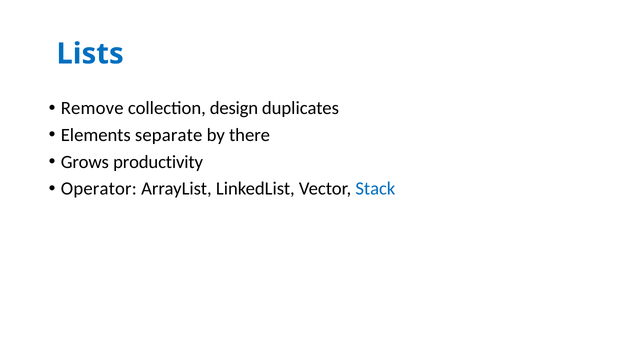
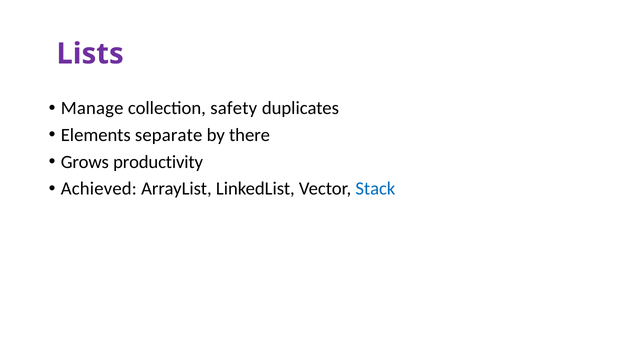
Lists colour: blue -> purple (90, 54)
Remove: Remove -> Manage (92, 108)
design: design -> safety (234, 108)
Operator: Operator -> Achieved (99, 189)
